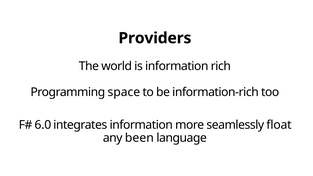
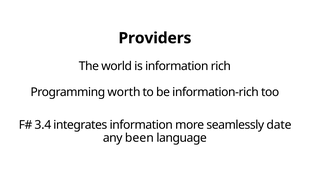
space: space -> worth (124, 92)
6.0: 6.0 -> 3.4 (43, 125)
float: float -> date (279, 125)
